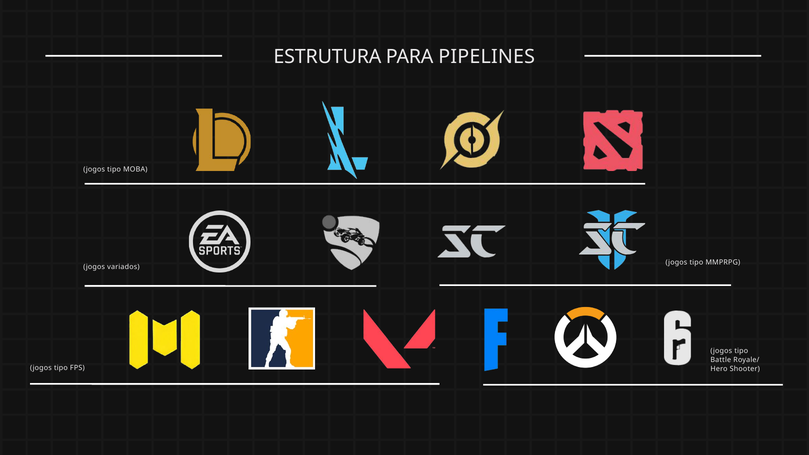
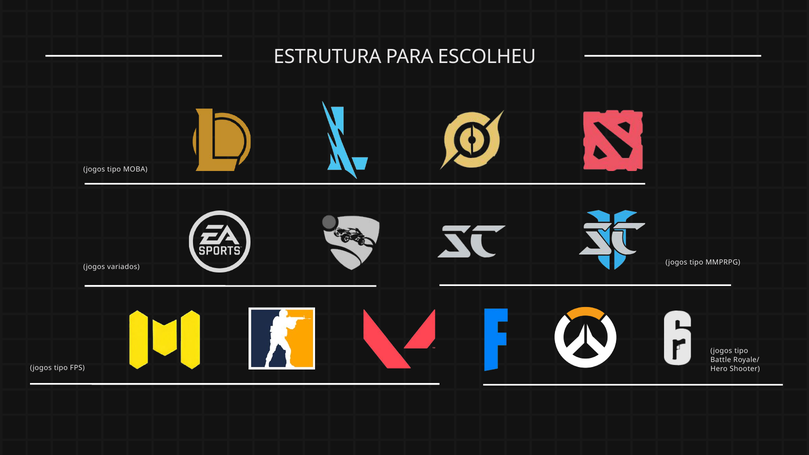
PIPELINES: PIPELINES -> ESCOLHEU (487, 57)
